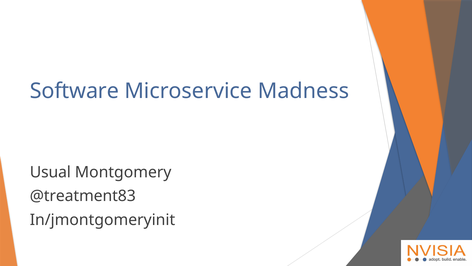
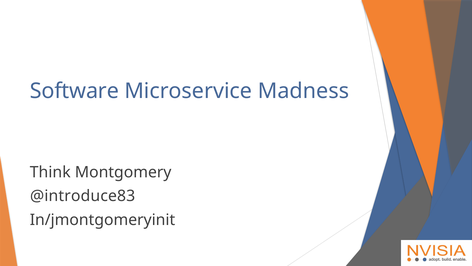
Usual: Usual -> Think (50, 172)
@treatment83: @treatment83 -> @introduce83 (83, 196)
